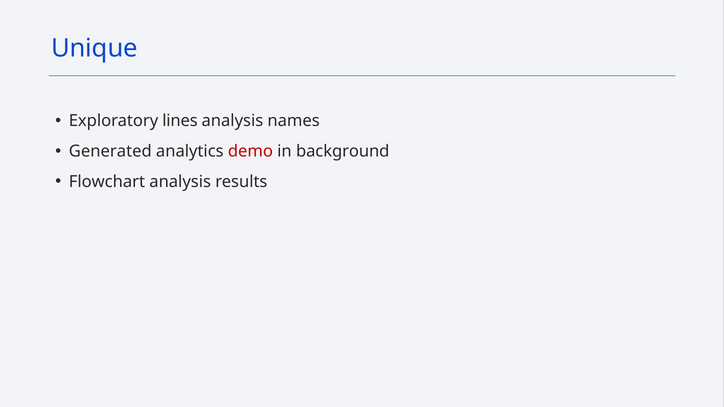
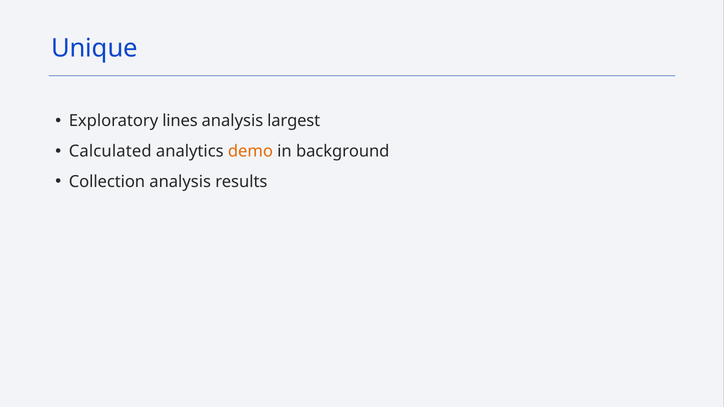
names: names -> largest (294, 121)
Generated: Generated -> Calculated (110, 152)
demo colour: red -> orange (250, 152)
Flowchart: Flowchart -> Collection (107, 182)
